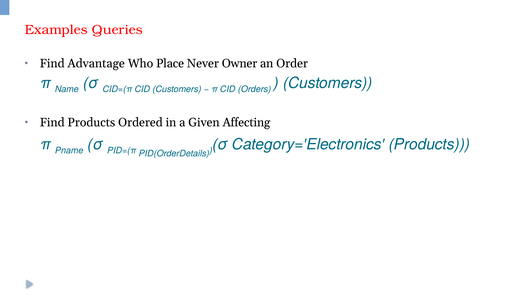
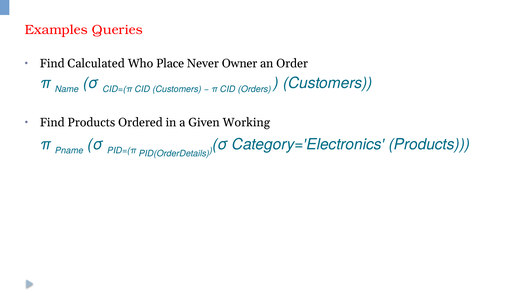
Advantage: Advantage -> Calculated (96, 64)
Affecting: Affecting -> Working (246, 123)
